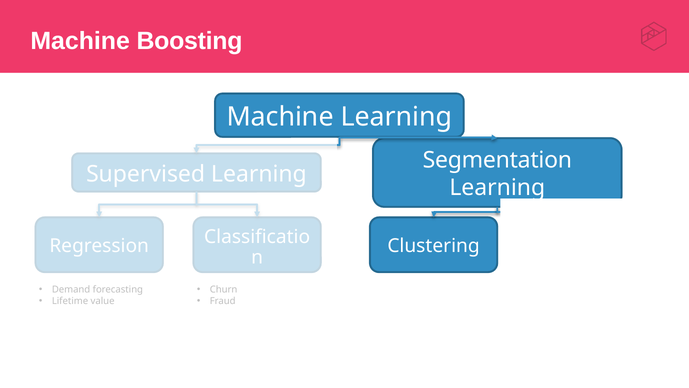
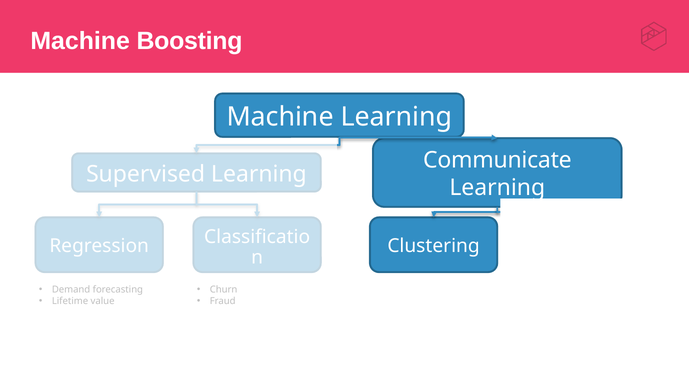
Segmentation: Segmentation -> Communicate (497, 160)
